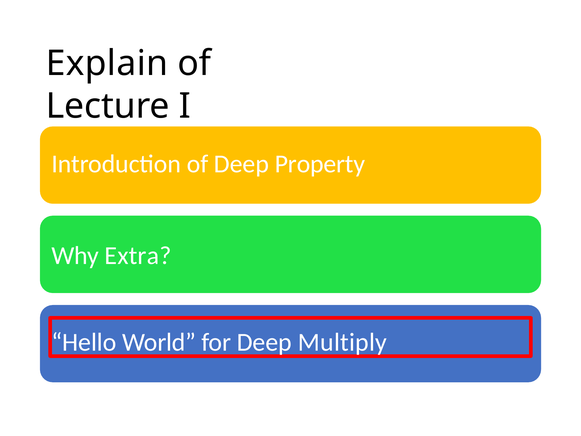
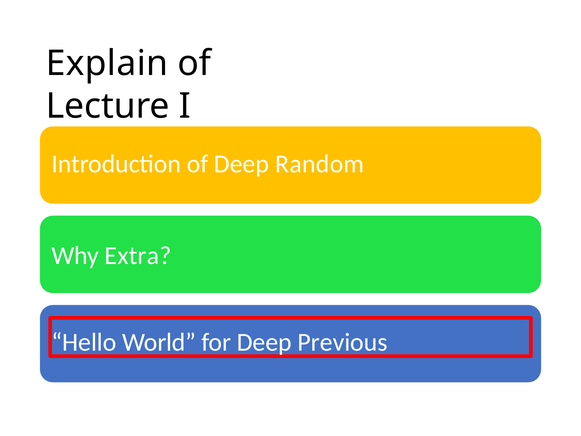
Property: Property -> Random (320, 164)
Multiply: Multiply -> Previous (343, 342)
